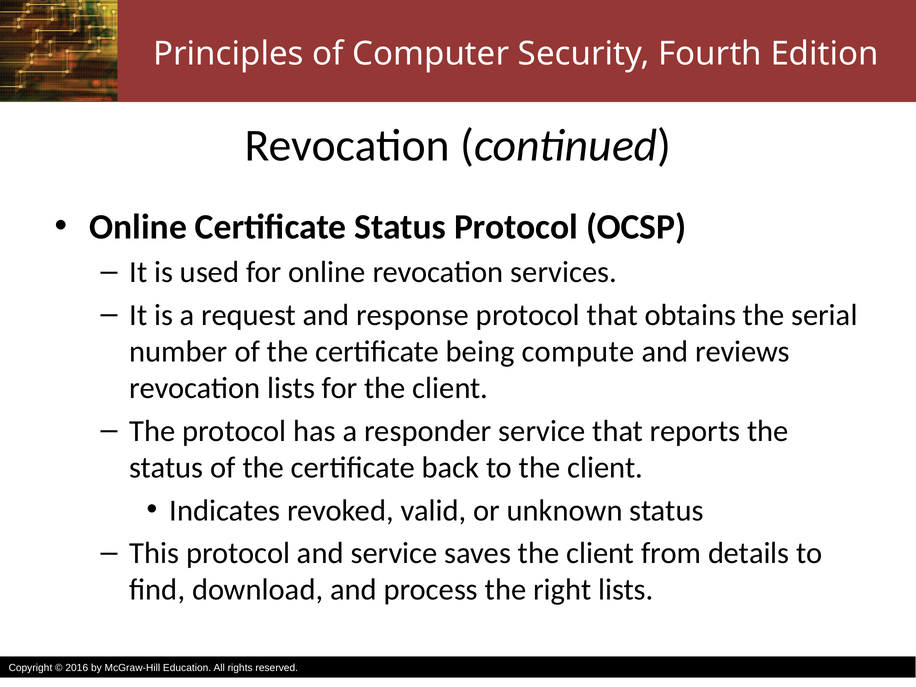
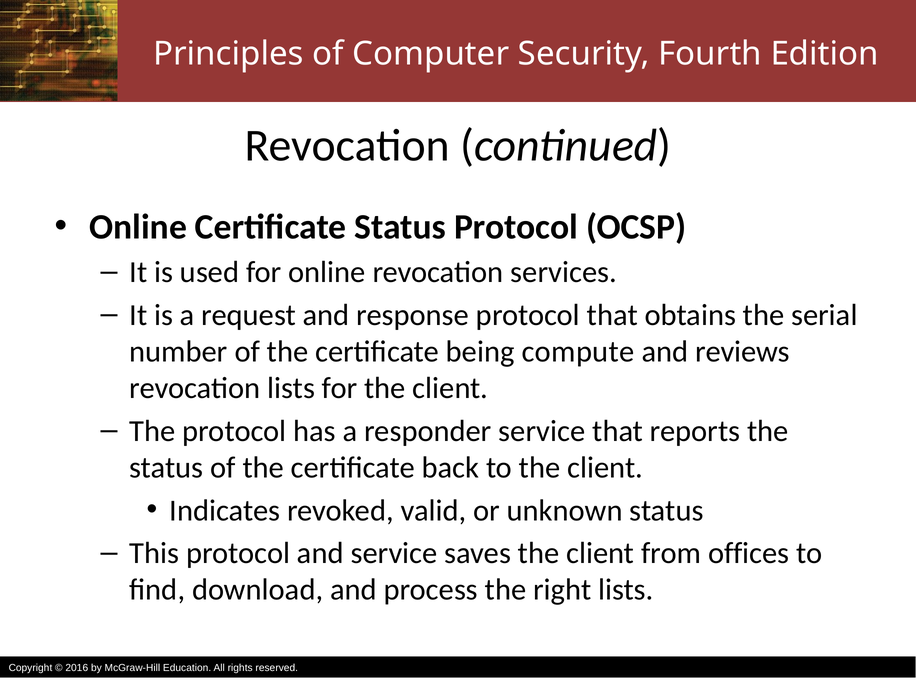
details: details -> offices (749, 553)
